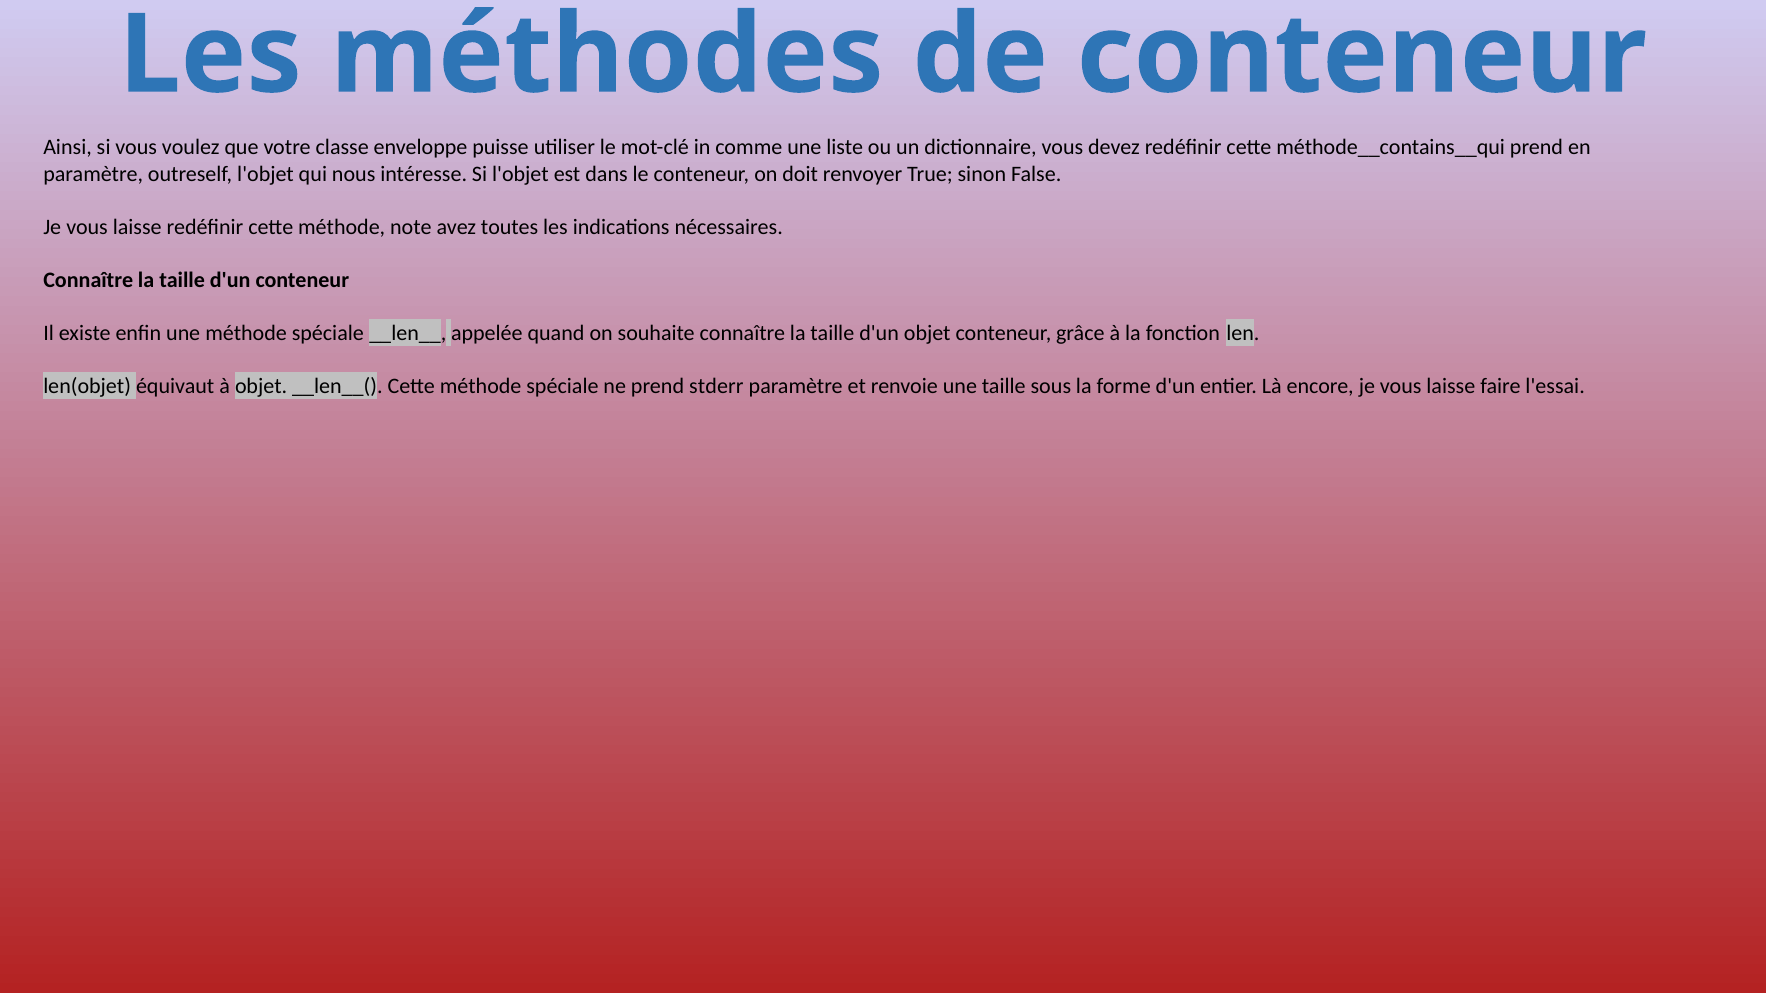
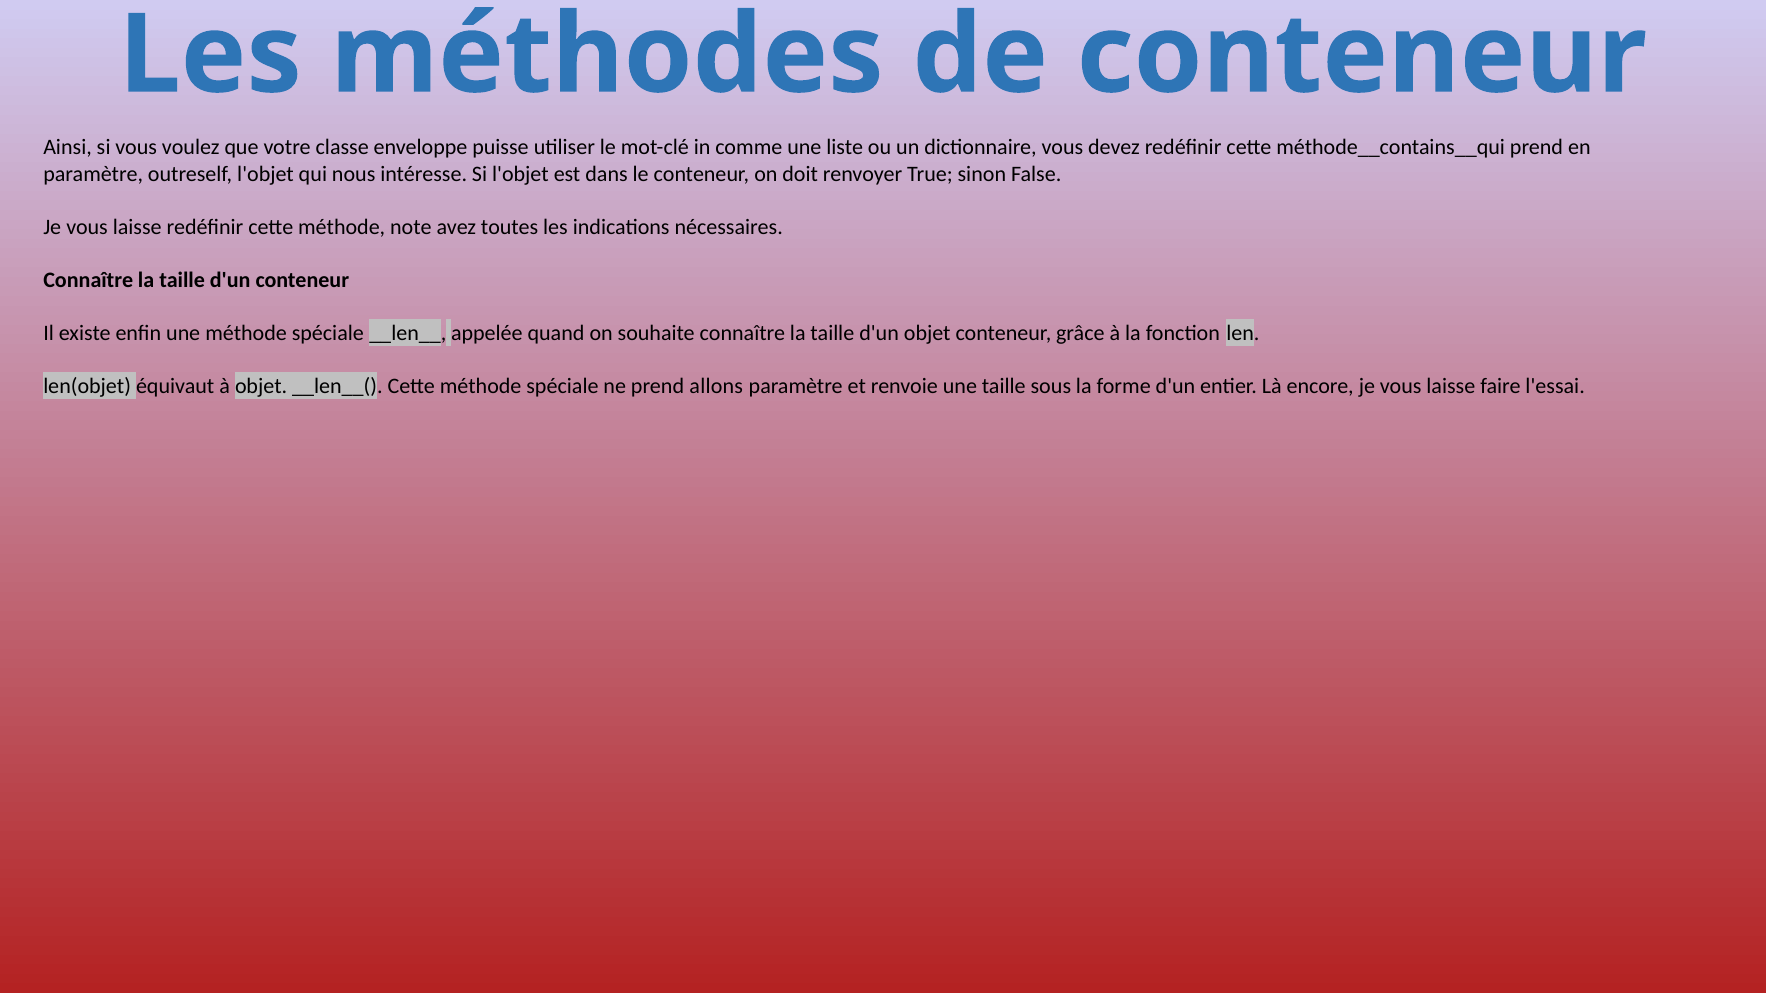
stderr: stderr -> allons (716, 386)
